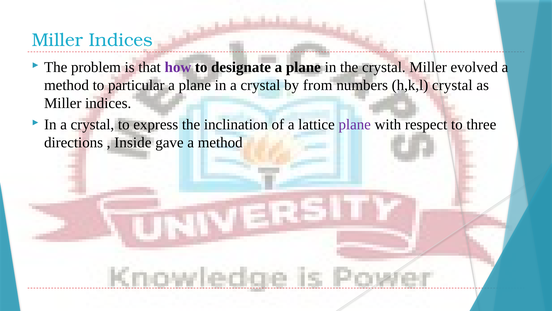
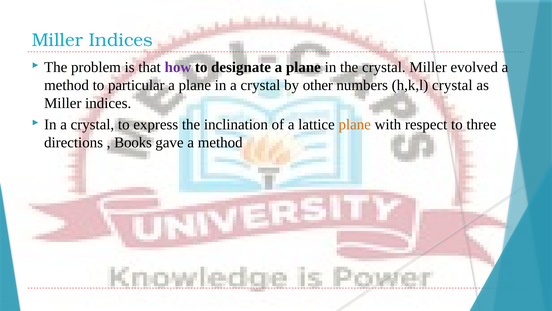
from: from -> other (318, 85)
plane colour: purple -> orange (355, 124)
Inside: Inside -> Books (133, 142)
